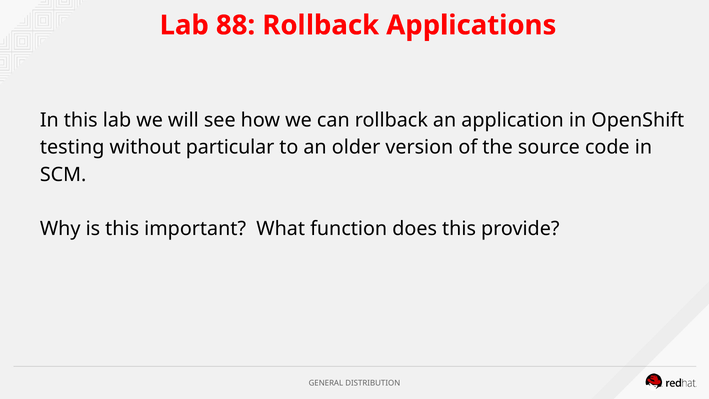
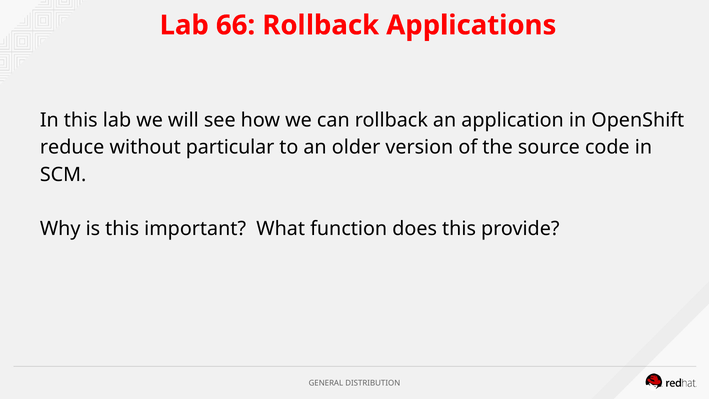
88: 88 -> 66 (236, 25)
testing: testing -> reduce (72, 147)
